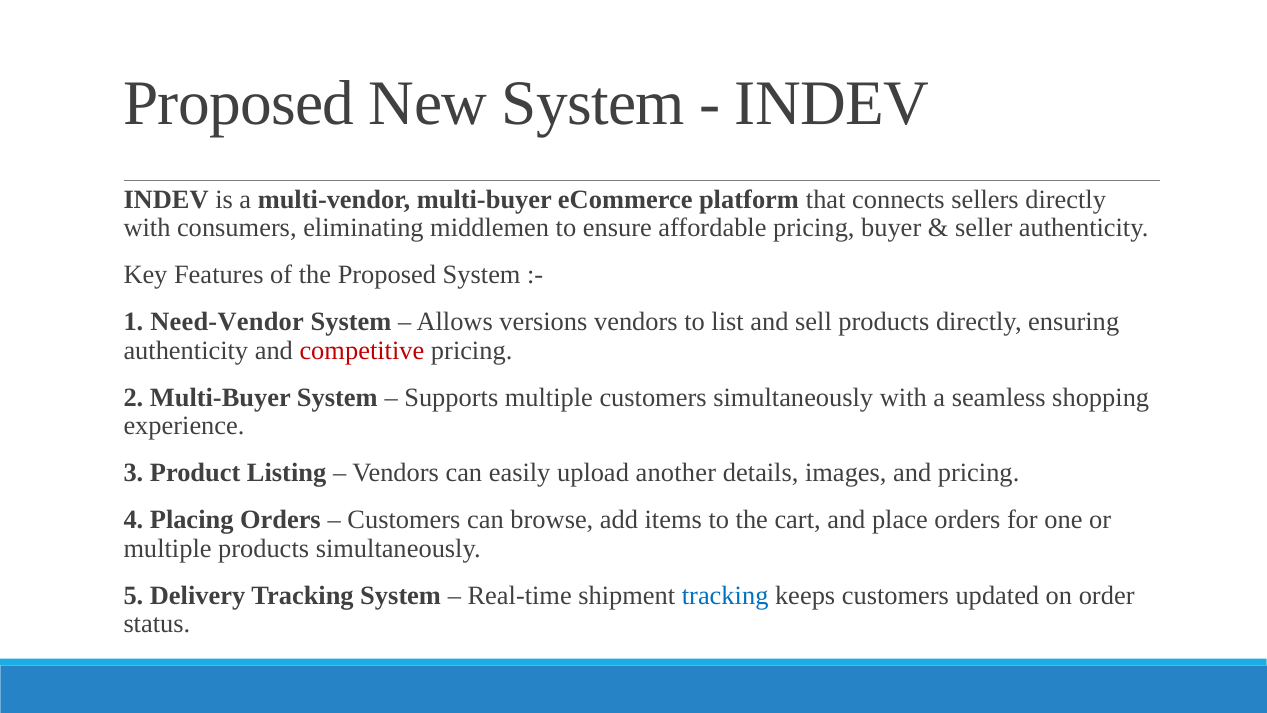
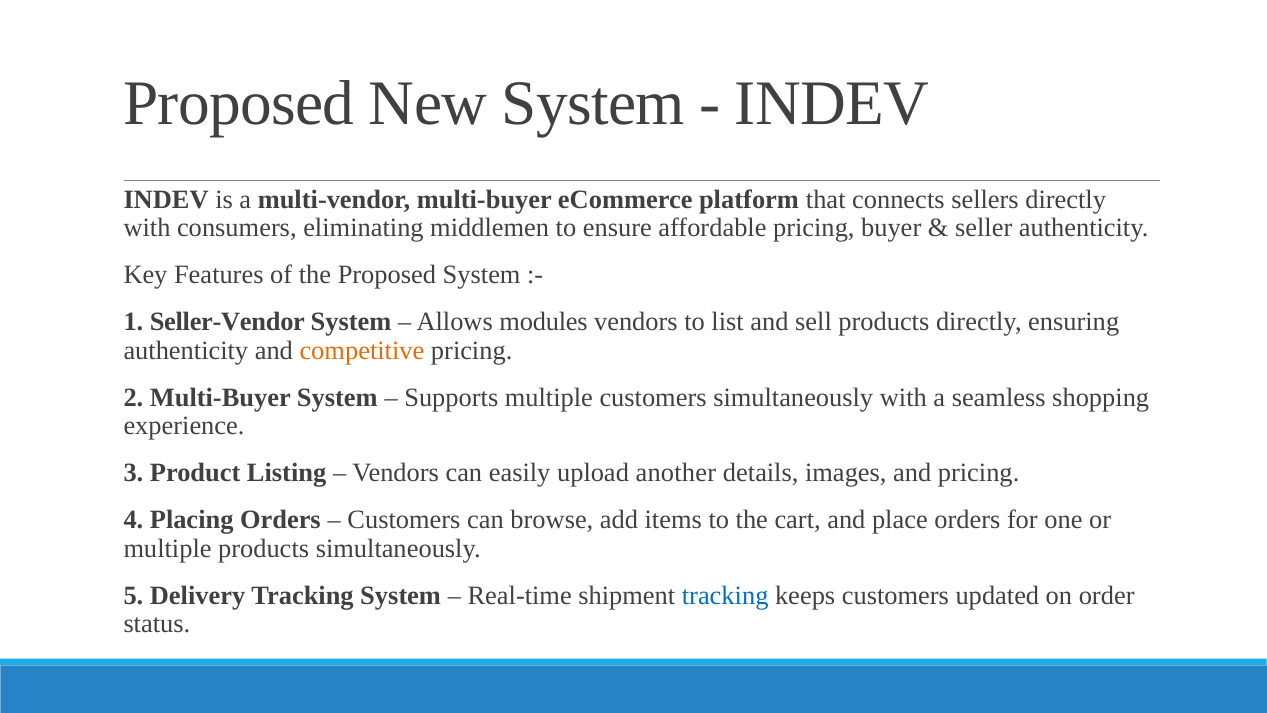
Need-Vendor: Need-Vendor -> Seller-Vendor (227, 322)
versions: versions -> modules (544, 322)
competitive colour: red -> orange (362, 350)
